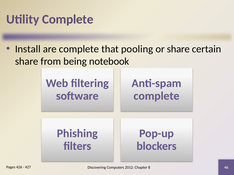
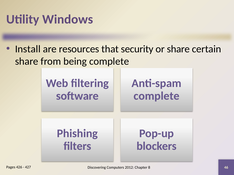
Utility Complete: Complete -> Windows (68, 19)
are complete: complete -> resources (79, 49)
pooling: pooling -> security (137, 49)
being notebook: notebook -> complete (109, 62)
